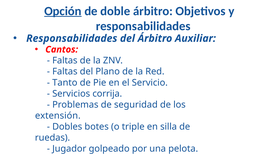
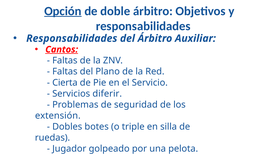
Cantos underline: none -> present (62, 50)
Tanto: Tanto -> Cierta (65, 83)
corrija: corrija -> diferir (107, 94)
